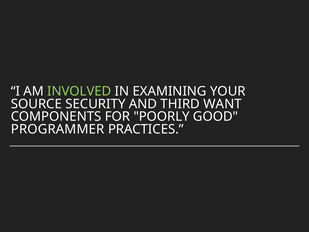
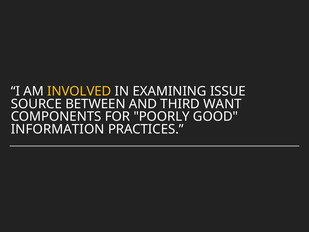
INVOLVED colour: light green -> yellow (79, 91)
YOUR: YOUR -> ISSUE (228, 91)
SECURITY: SECURITY -> BETWEEN (95, 104)
PROGRAMMER: PROGRAMMER -> INFORMATION (58, 129)
